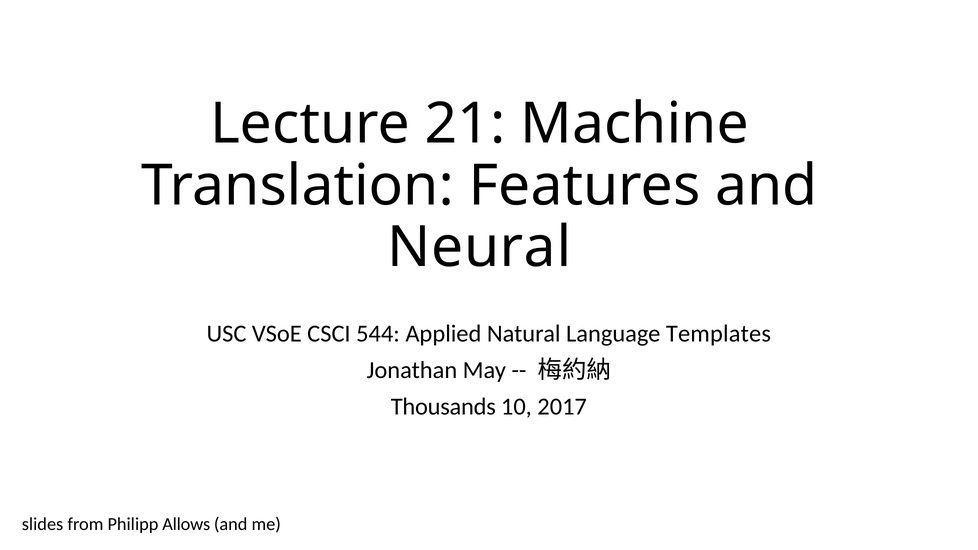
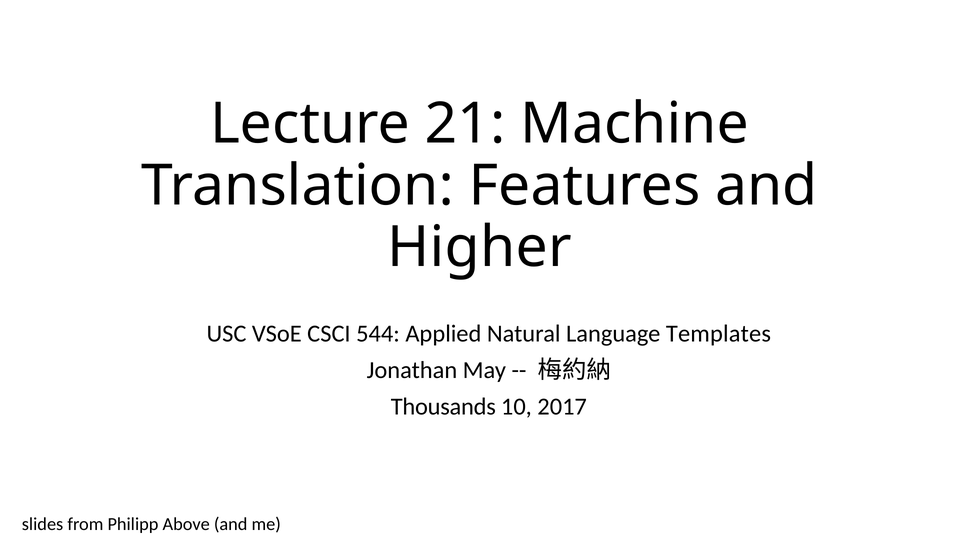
Neural: Neural -> Higher (479, 247)
Allows: Allows -> Above (186, 524)
